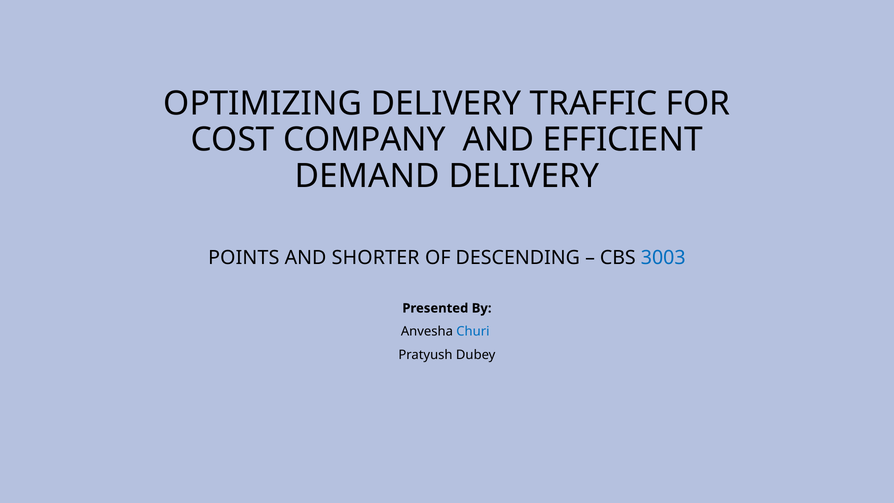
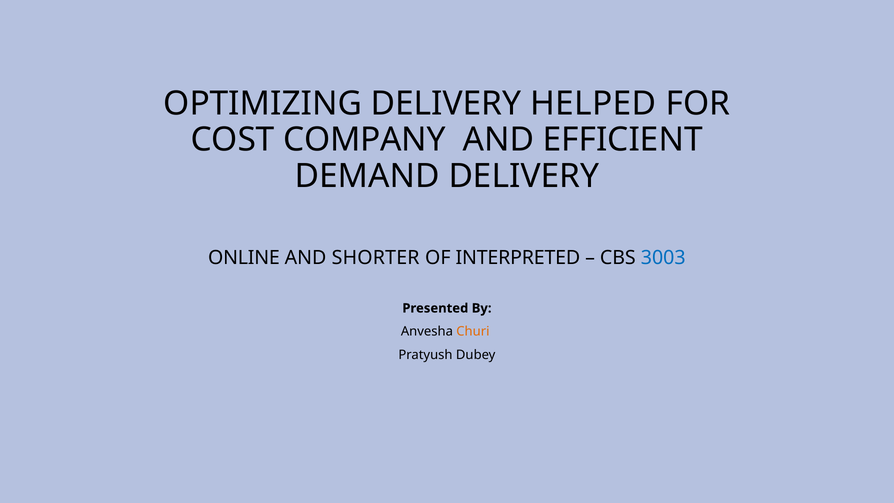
TRAFFIC: TRAFFIC -> HELPED (593, 104)
POINTS: POINTS -> ONLINE (244, 258)
DESCENDING: DESCENDING -> INTERPRETED (518, 258)
Churi colour: blue -> orange (473, 332)
